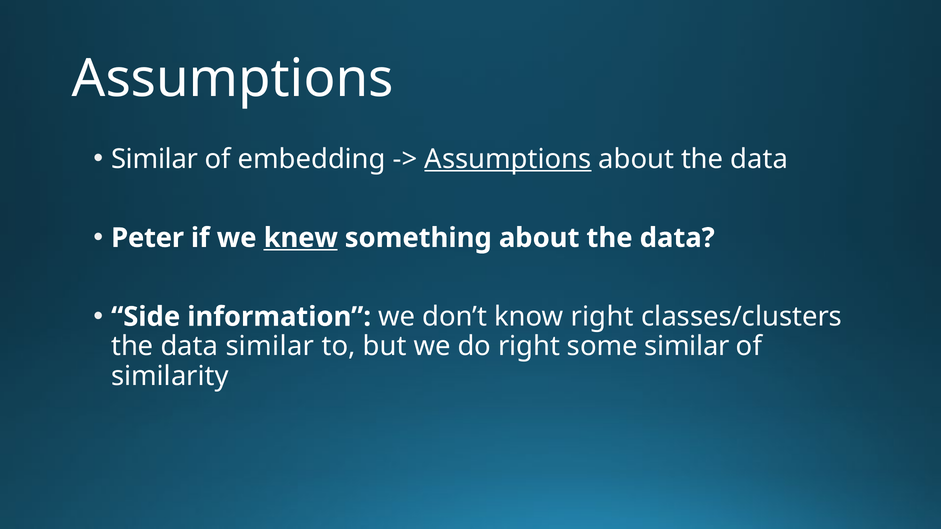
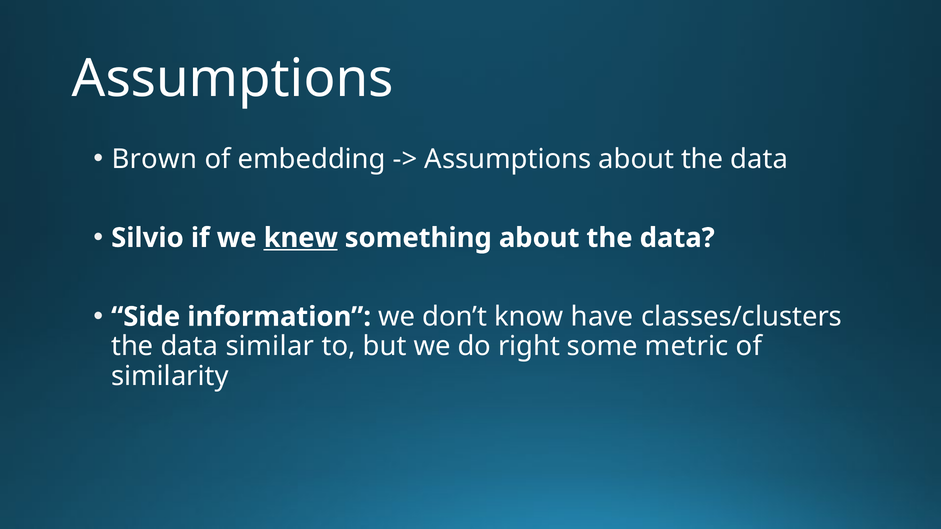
Similar: Similar -> Brown (154, 159)
Assumptions underline: present -> none (508, 159)
Peter: Peter -> Silvio (147, 238)
know right: right -> have (602, 317)
some similar: similar -> metric (687, 347)
